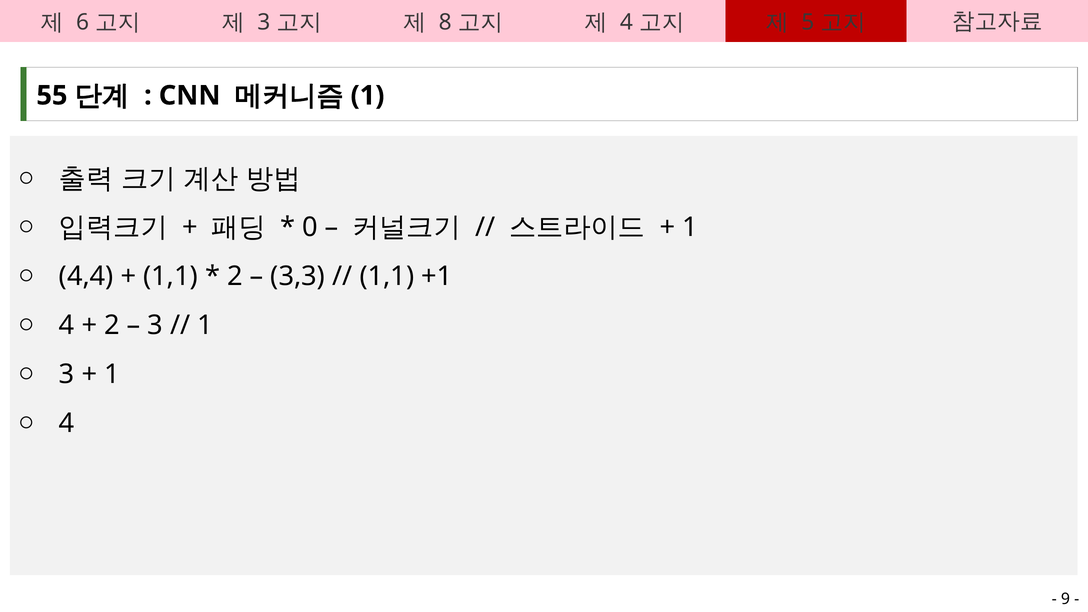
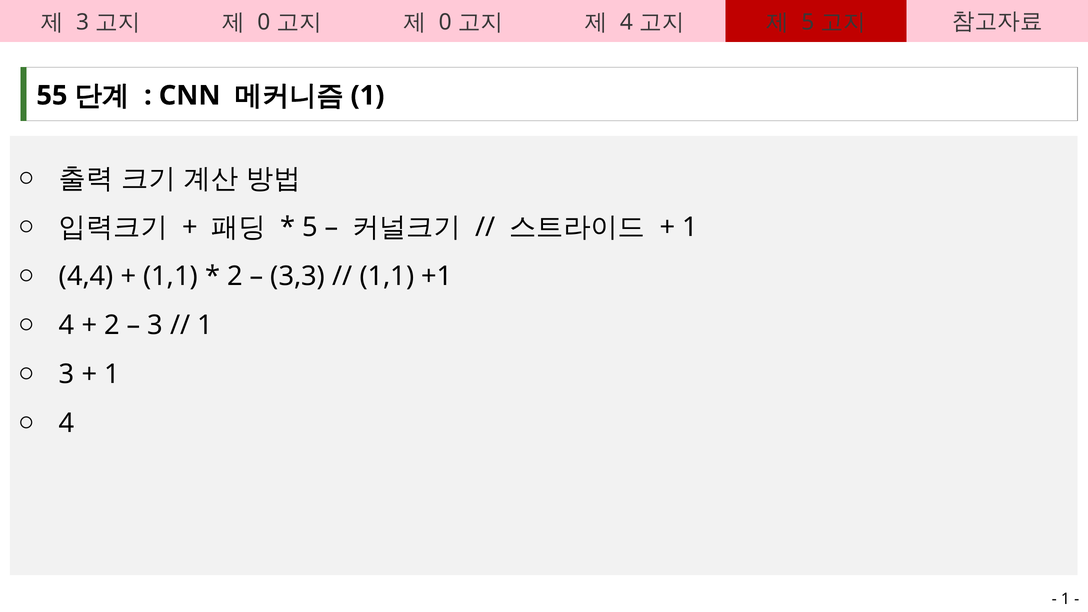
6: 6 -> 3 (82, 22)
3: 3 -> 0 (264, 22)
8: 8 -> 0 (445, 22)
0: 0 -> 5 (310, 227)
9: 9 -> 1 (1066, 599)
